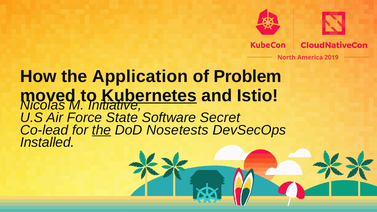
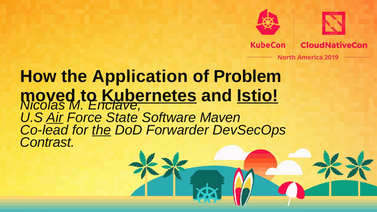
Istio underline: none -> present (258, 96)
Initiative: Initiative -> Enclave (115, 105)
Air underline: none -> present (55, 118)
Secret: Secret -> Maven (220, 118)
Nosetests: Nosetests -> Forwarder (178, 130)
Installed: Installed -> Contrast (47, 142)
